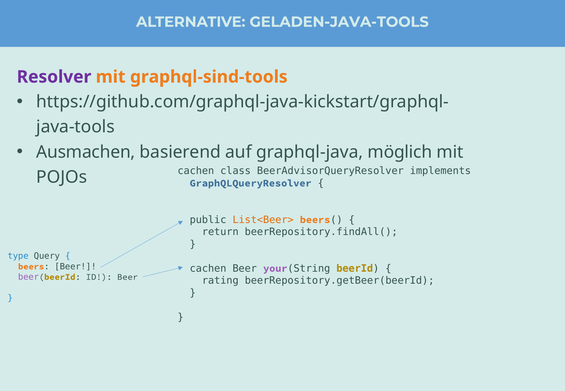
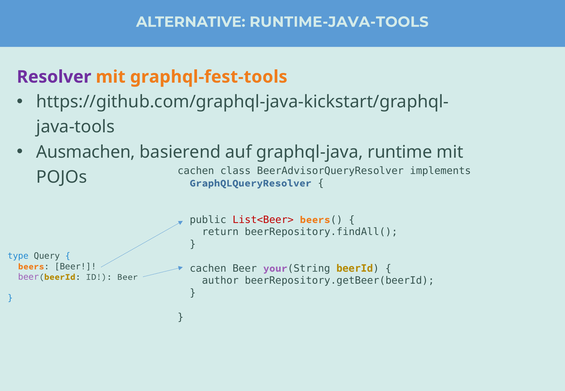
GELADEN-JAVA-TOOLS: GELADEN-JAVA-TOOLS -> RUNTIME-JAVA-TOOLS (339, 22)
graphql-sind-tools: graphql-sind-tools -> graphql-fest-tools (209, 77)
möglich: möglich -> runtime (400, 152)
List<Beer> colour: orange -> red (263, 220)
rating: rating -> author (220, 281)
